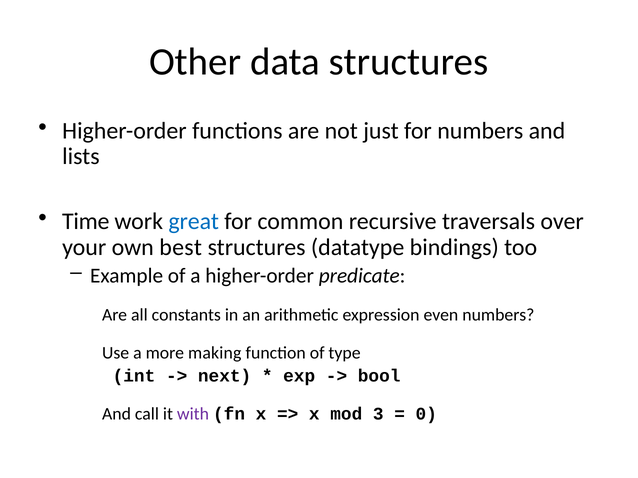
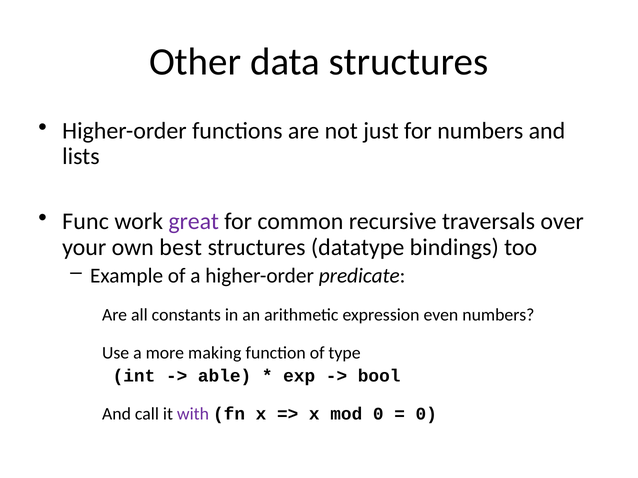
Time: Time -> Func (86, 222)
great colour: blue -> purple (194, 222)
next: next -> able (225, 376)
mod 3: 3 -> 0 (378, 414)
